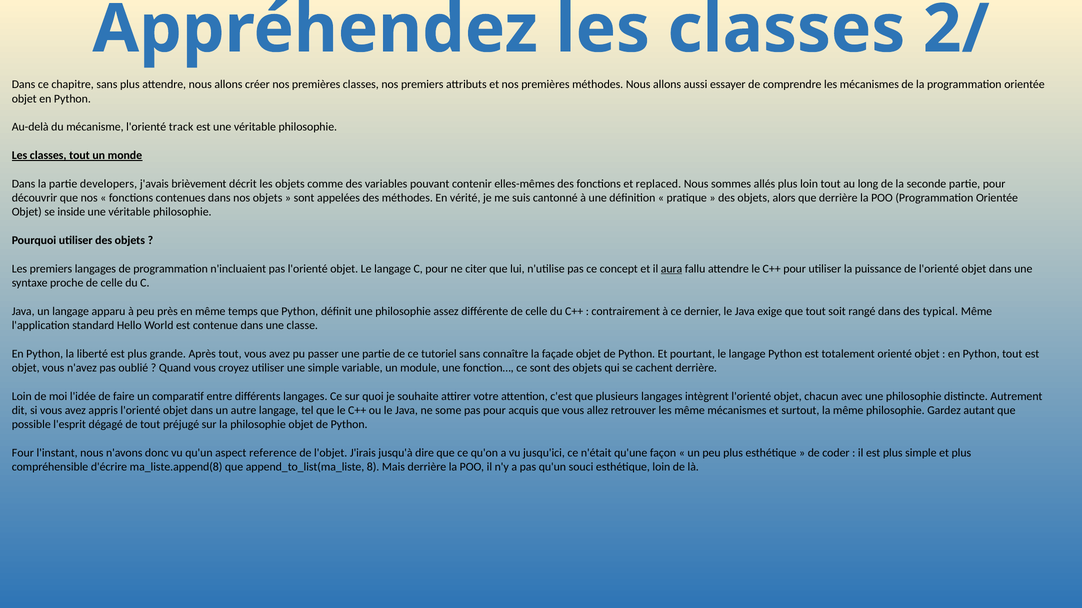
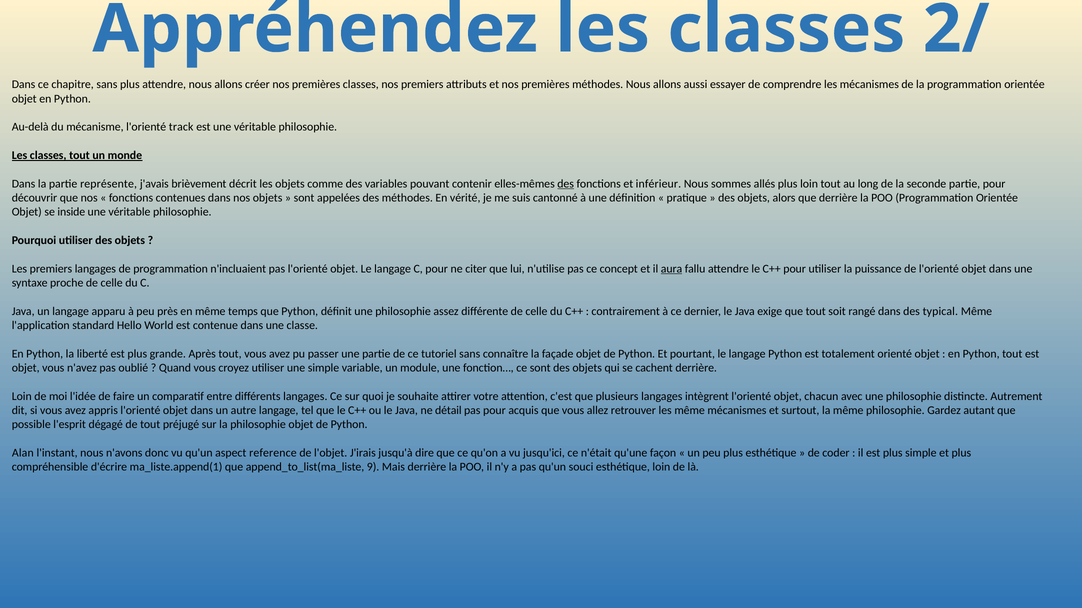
developers: developers -> représente (109, 184)
des underline: none -> present (566, 184)
replaced: replaced -> inférieur (658, 184)
some: some -> détail (448, 411)
Four: Four -> Alan (23, 453)
ma_liste.append(8: ma_liste.append(8 -> ma_liste.append(1 (176, 468)
8: 8 -> 9 (373, 468)
